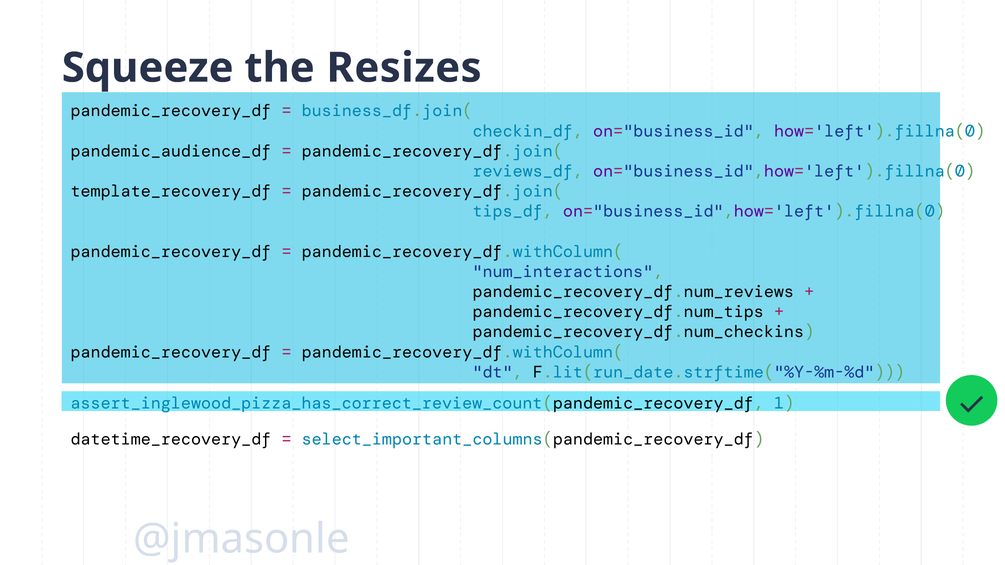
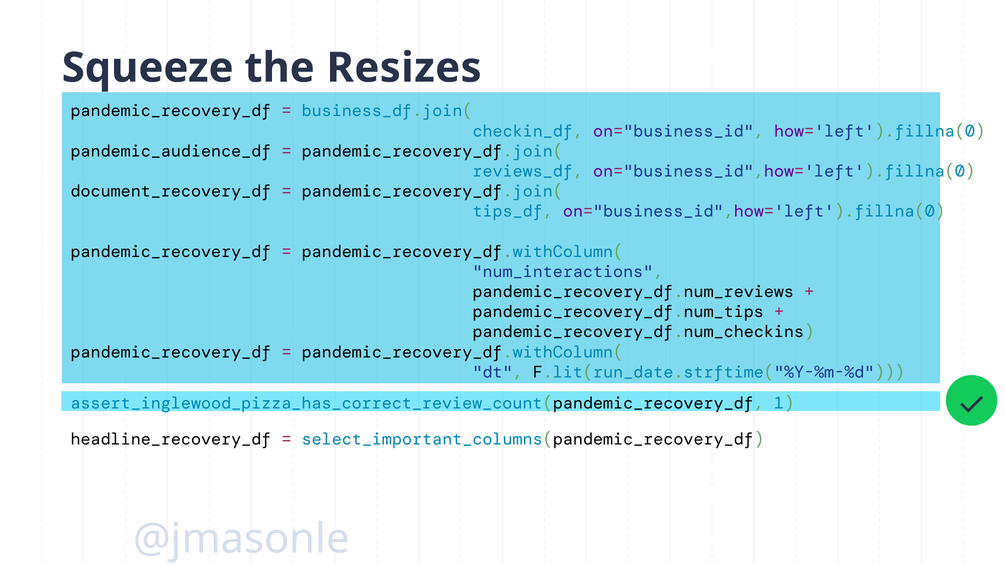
template_recovery_df: template_recovery_df -> document_recovery_df (171, 191)
datetime_recovery_df: datetime_recovery_df -> headline_recovery_df (171, 439)
